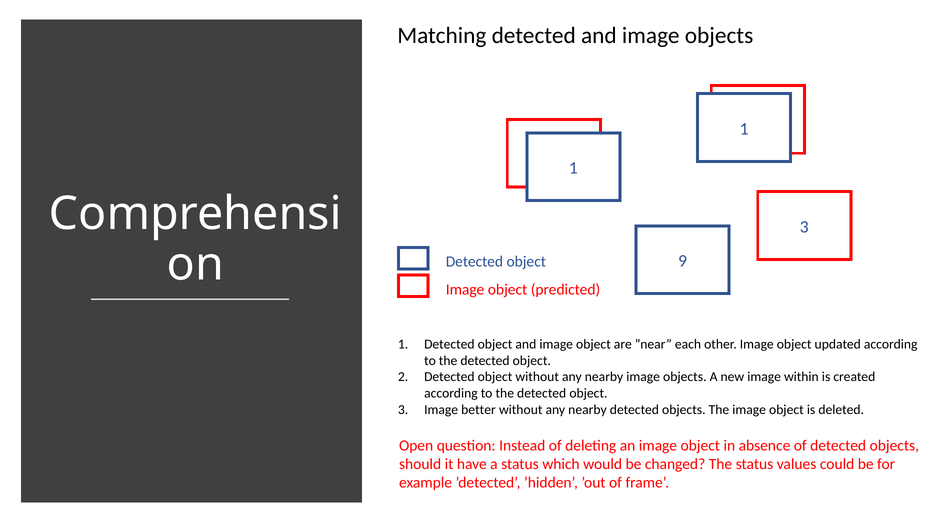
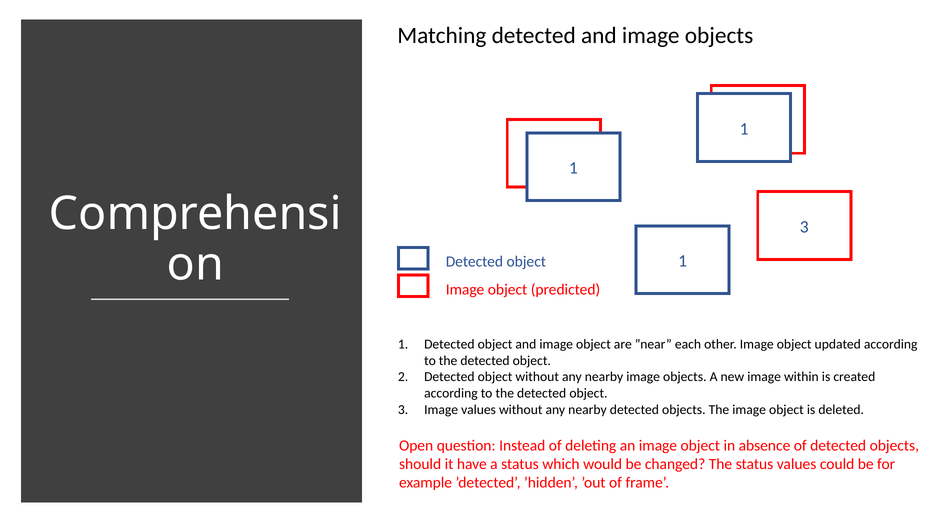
9: 9 -> 1 (683, 261)
Image better: better -> values (479, 409)
